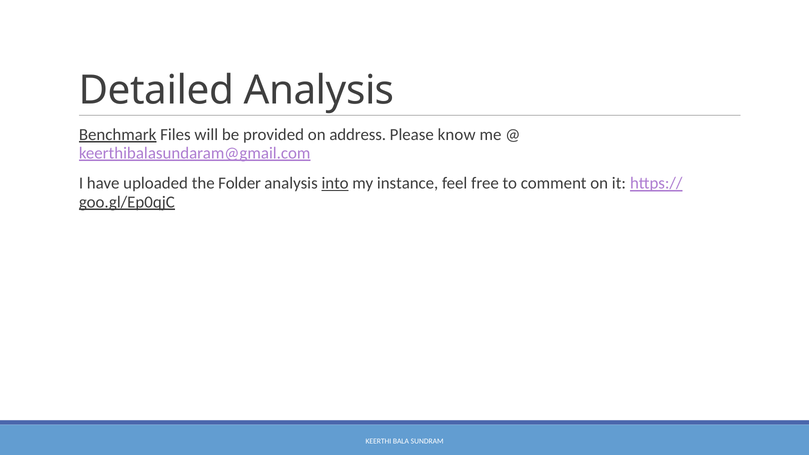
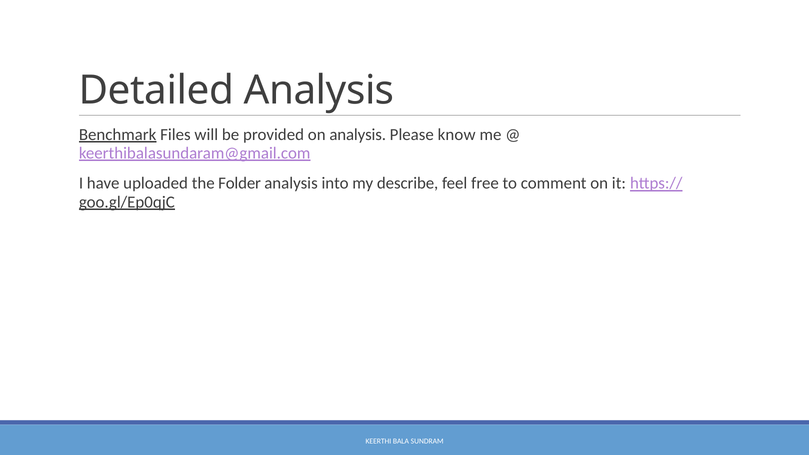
on address: address -> analysis (358, 135)
into underline: present -> none (335, 183)
instance: instance -> describe (408, 183)
